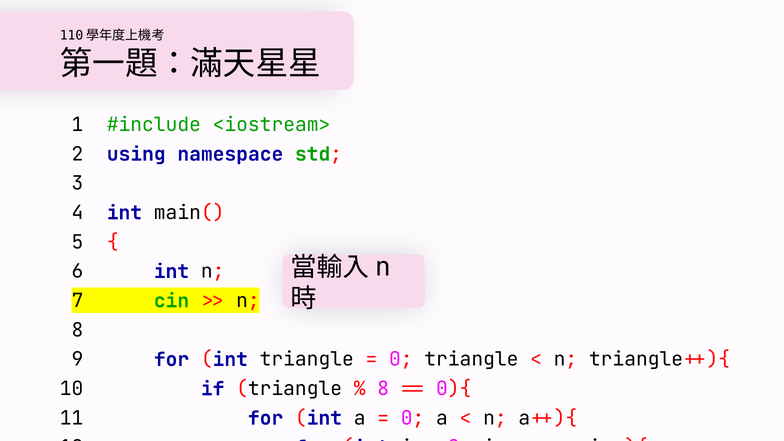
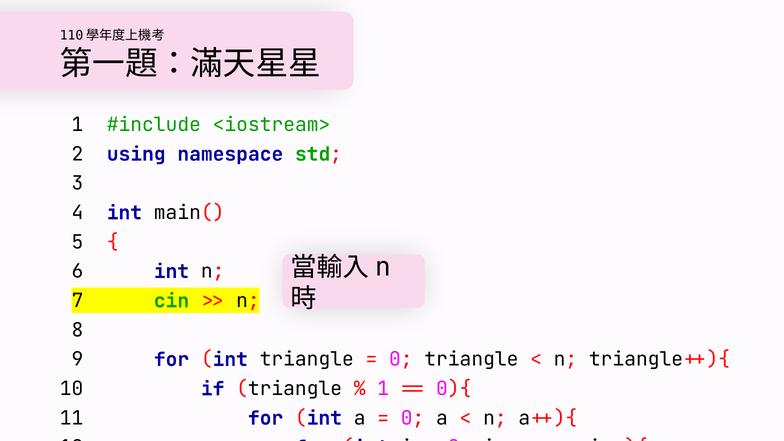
8: 8 -> 1 (383, 389)
